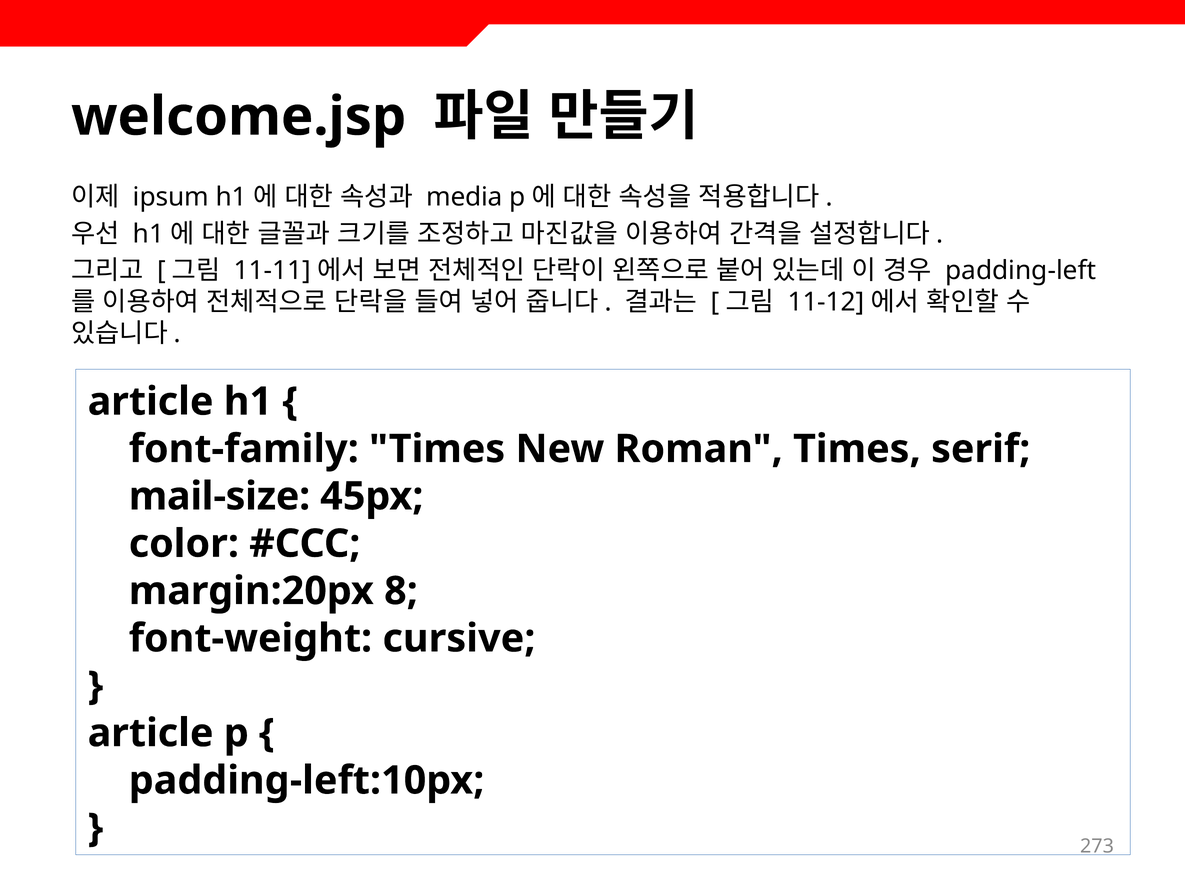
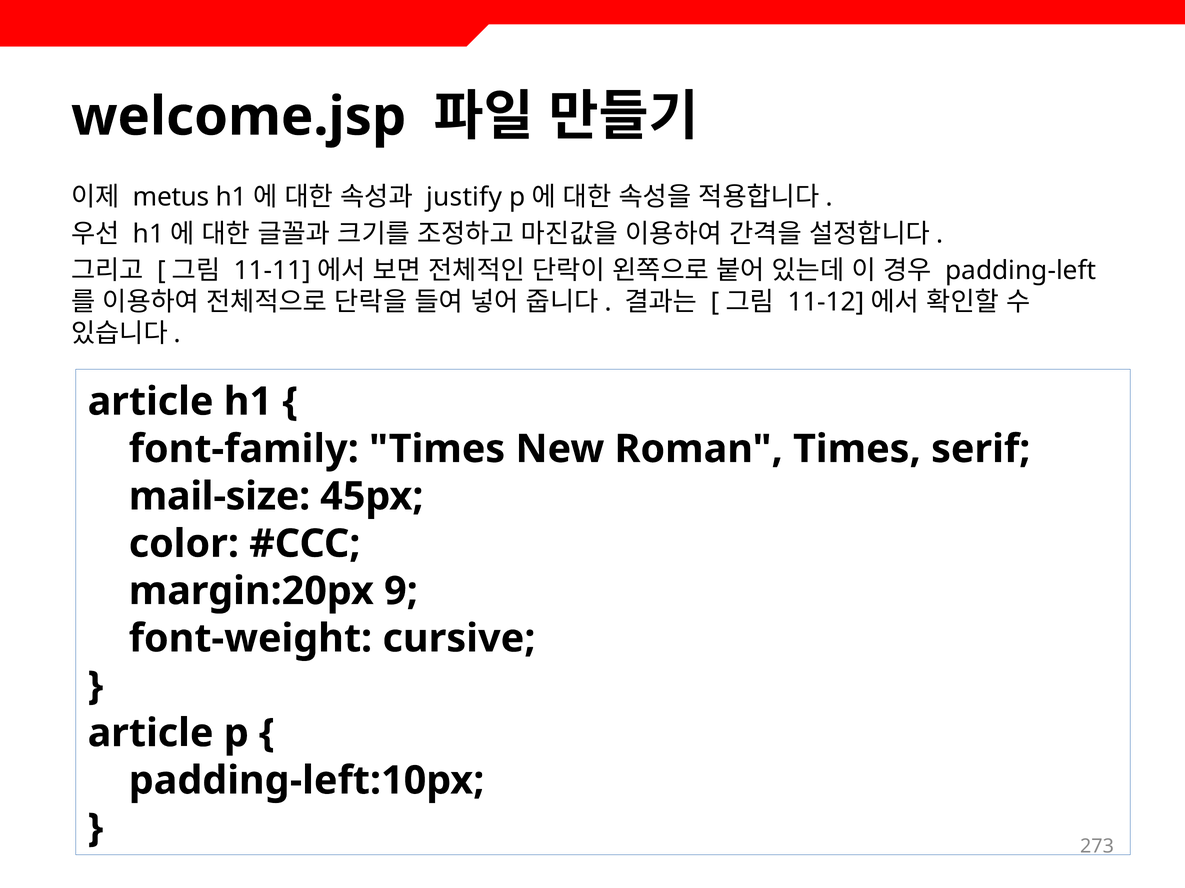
ipsum: ipsum -> metus (171, 197)
media: media -> justify (464, 197)
8: 8 -> 9 (401, 592)
